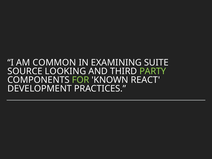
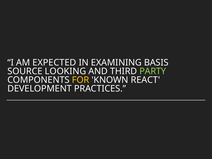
COMMON: COMMON -> EXPECTED (54, 63)
SUITE: SUITE -> BASIS (156, 63)
FOR colour: light green -> yellow (81, 80)
